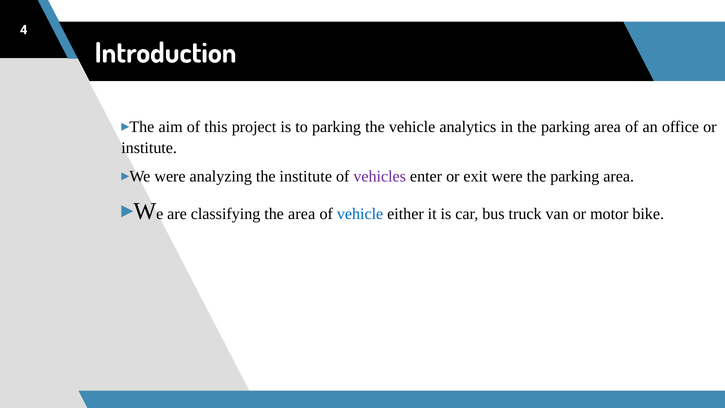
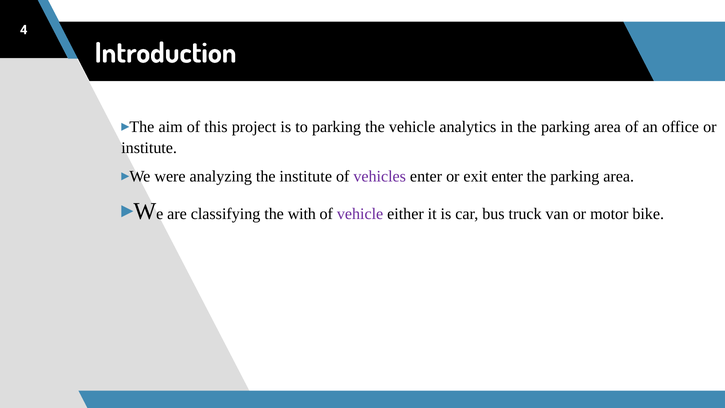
exit were: were -> enter (507, 177)
the area: area -> with (302, 214)
vehicle colour: blue -> purple (360, 214)
